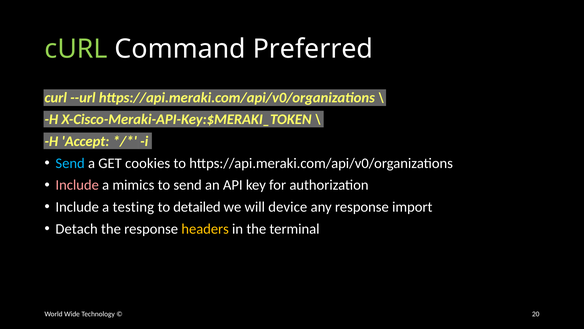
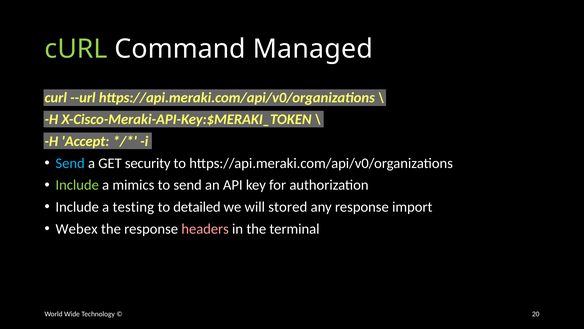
Preferred: Preferred -> Managed (313, 49)
cookies: cookies -> security (148, 163)
Include colour: pink -> light green (77, 185)
device: device -> stored (288, 207)
Detach: Detach -> Webex (77, 229)
headers colour: yellow -> pink (205, 229)
